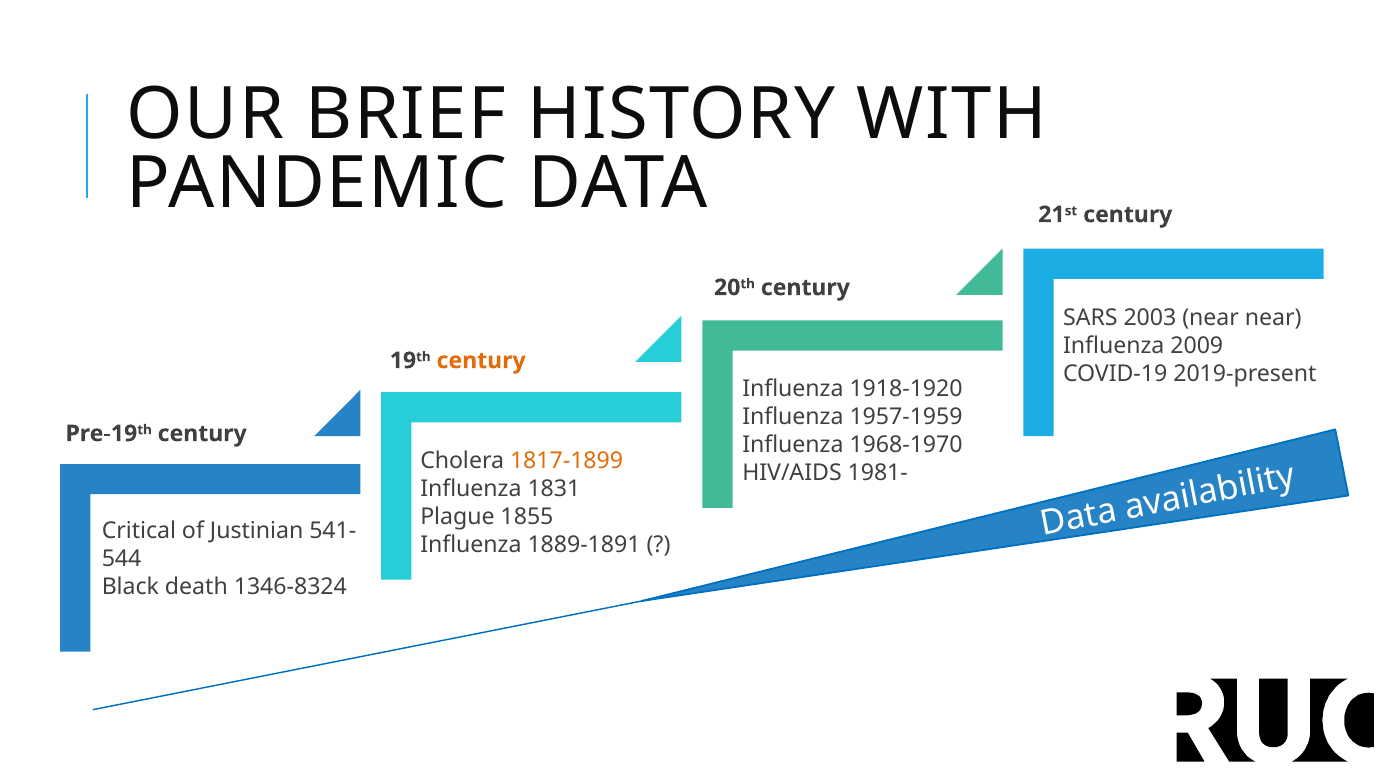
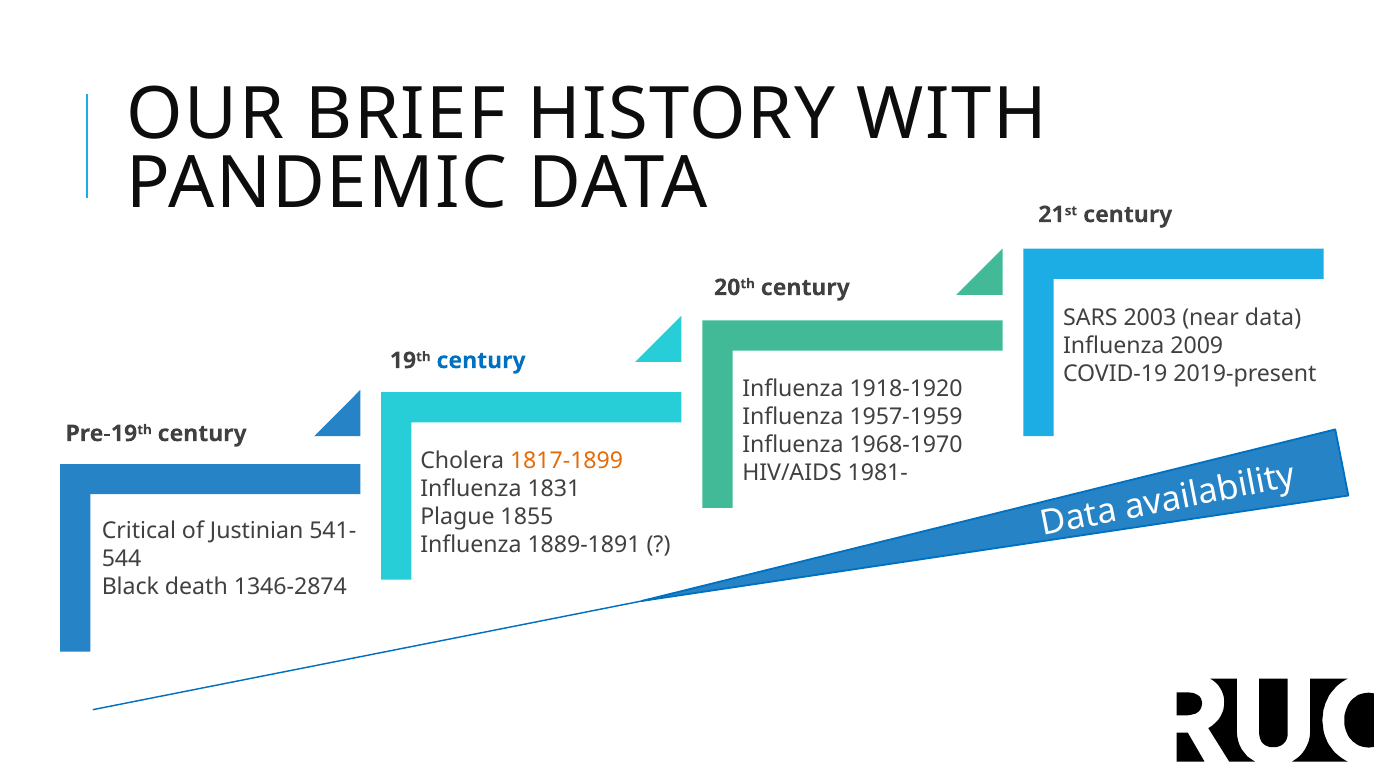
near near: near -> data (1273, 318)
century colour: orange -> blue (481, 360)
1346-8324: 1346-8324 -> 1346-2874 (290, 587)
